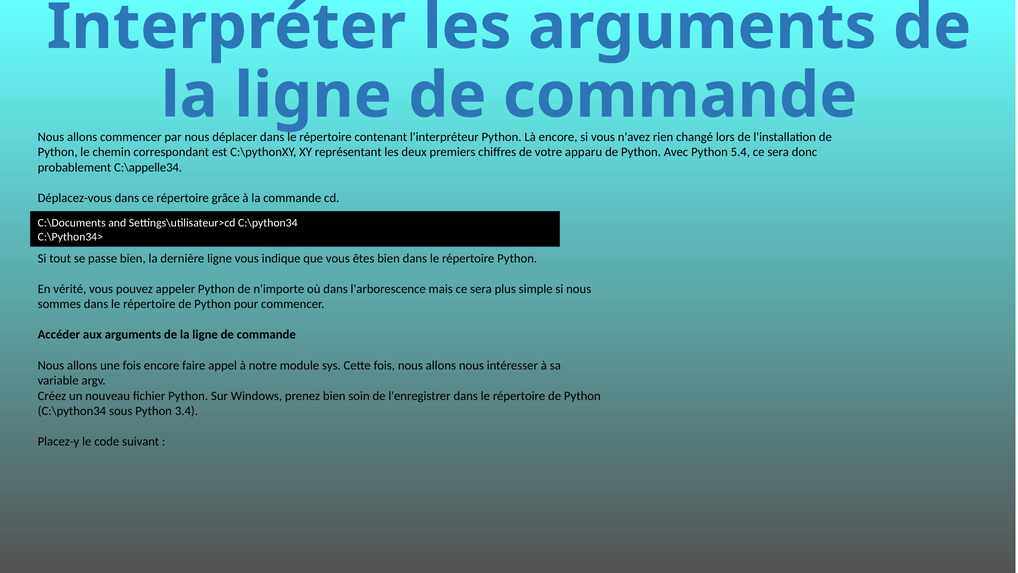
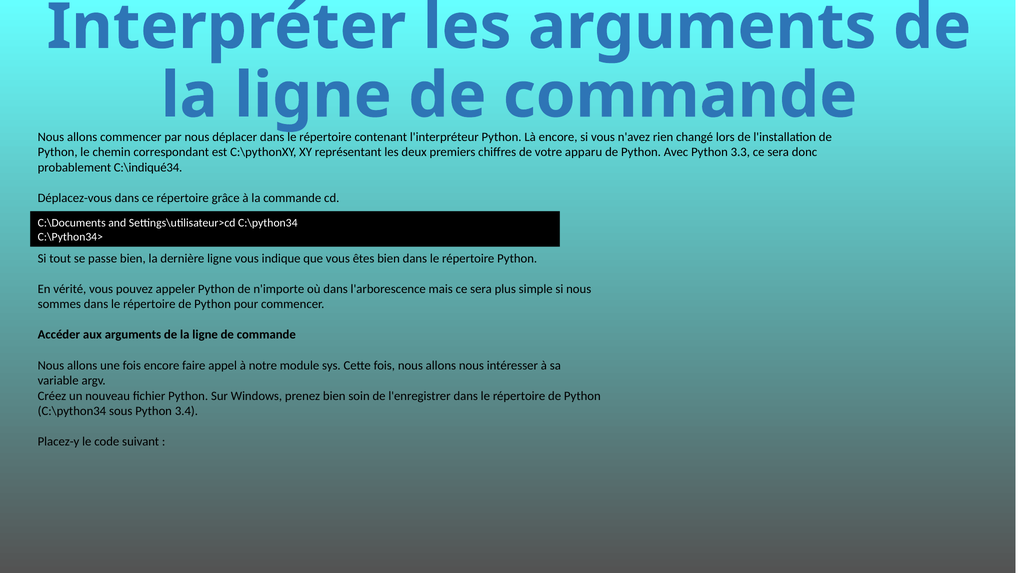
5.4: 5.4 -> 3.3 (740, 152)
C:\appelle34: C:\appelle34 -> C:\indiqué34 (148, 167)
